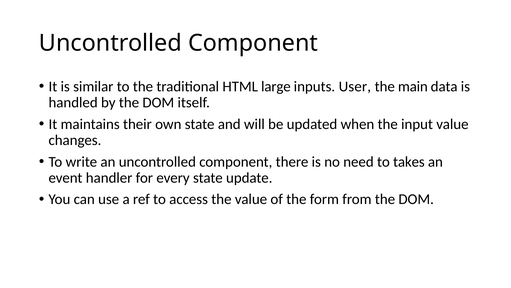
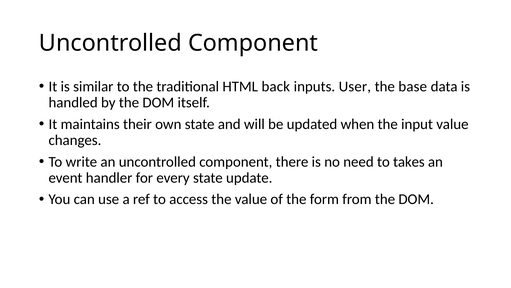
large: large -> back (276, 86)
main: main -> base (413, 86)
